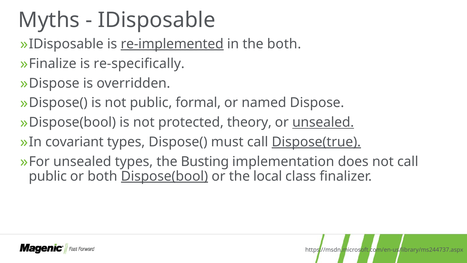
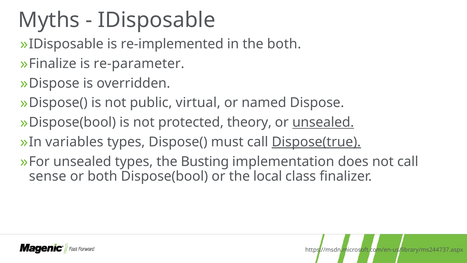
re-implemented underline: present -> none (172, 44)
re-specifically: re-specifically -> re-parameter (139, 64)
formal: formal -> virtual (198, 103)
covariant: covariant -> variables (74, 142)
public: public -> sense (48, 176)
Dispose(bool underline: present -> none (164, 176)
